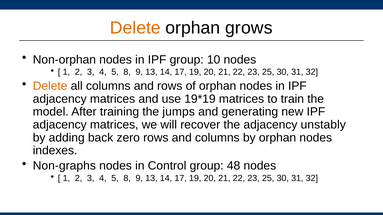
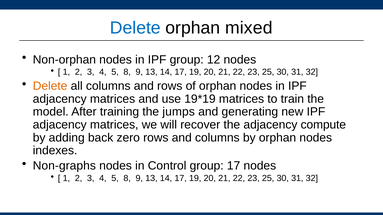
Delete colour: orange -> blue (135, 28)
grows: grows -> mixed (249, 28)
10: 10 -> 12 (214, 60)
unstably: unstably -> compute (323, 125)
group 48: 48 -> 17 (234, 166)
